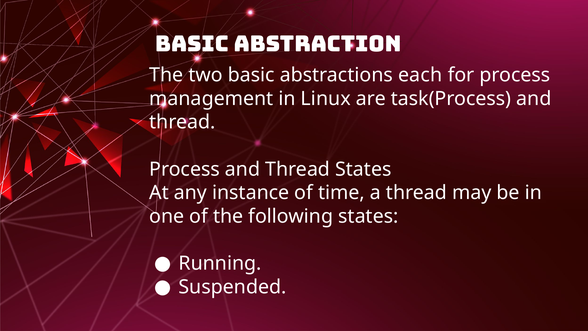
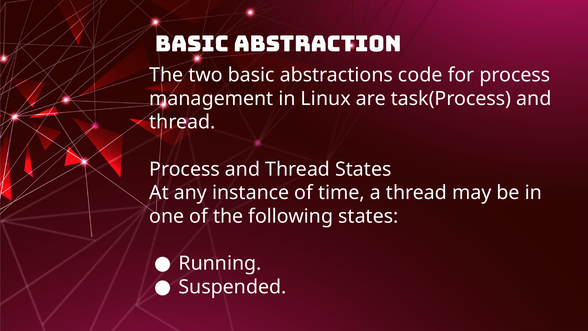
each: each -> code (420, 75)
